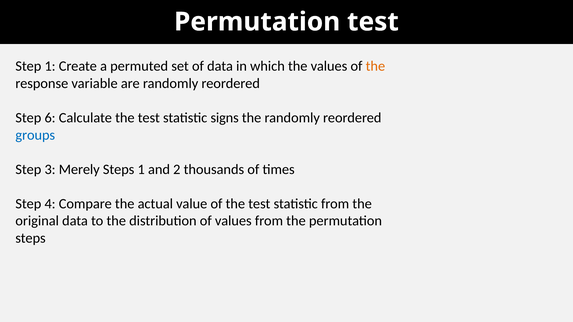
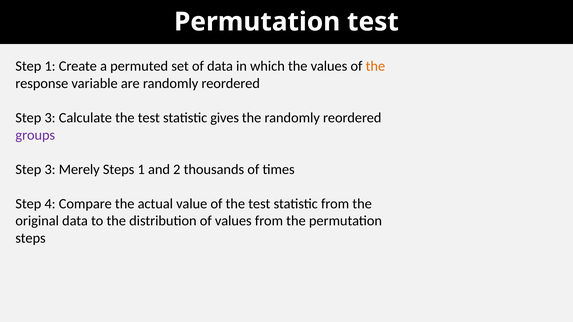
6: 6 -> 3 (50, 118)
signs: signs -> gives (225, 118)
groups colour: blue -> purple (35, 135)
